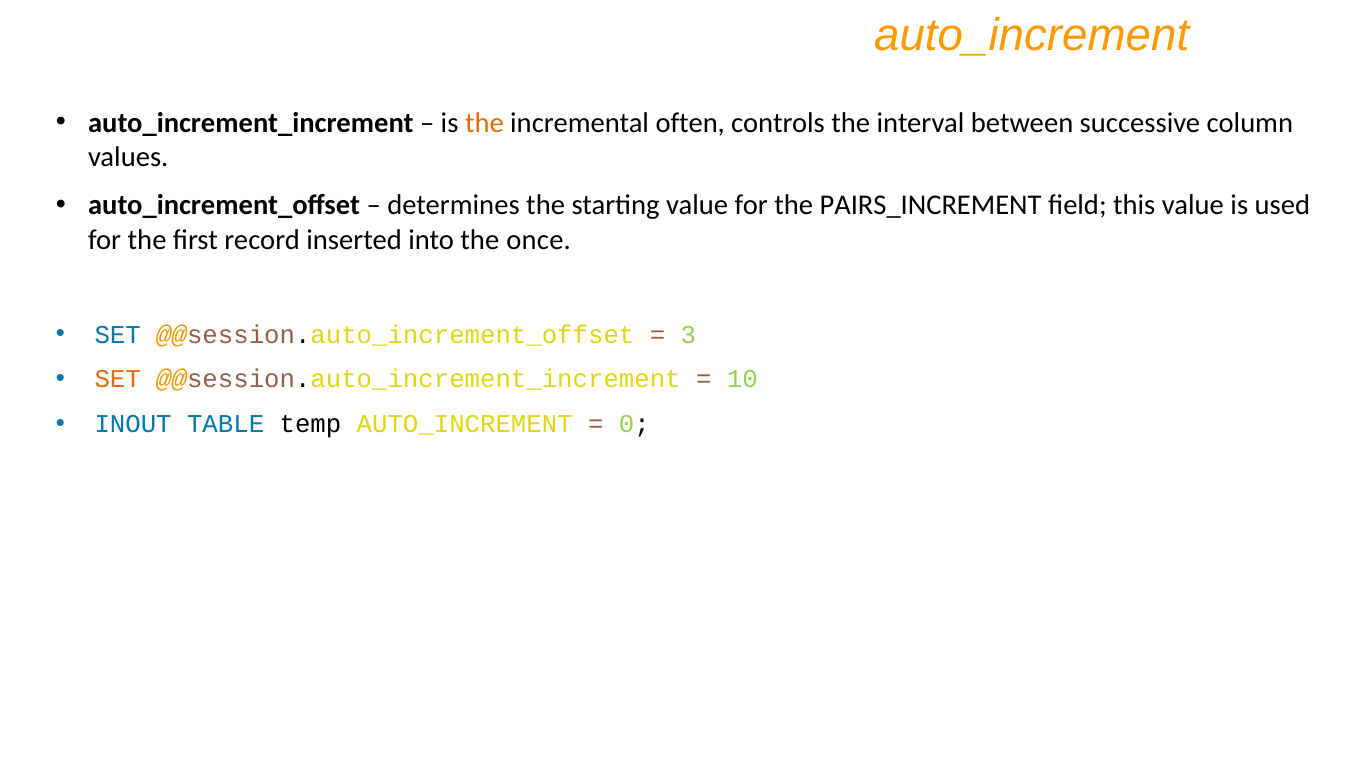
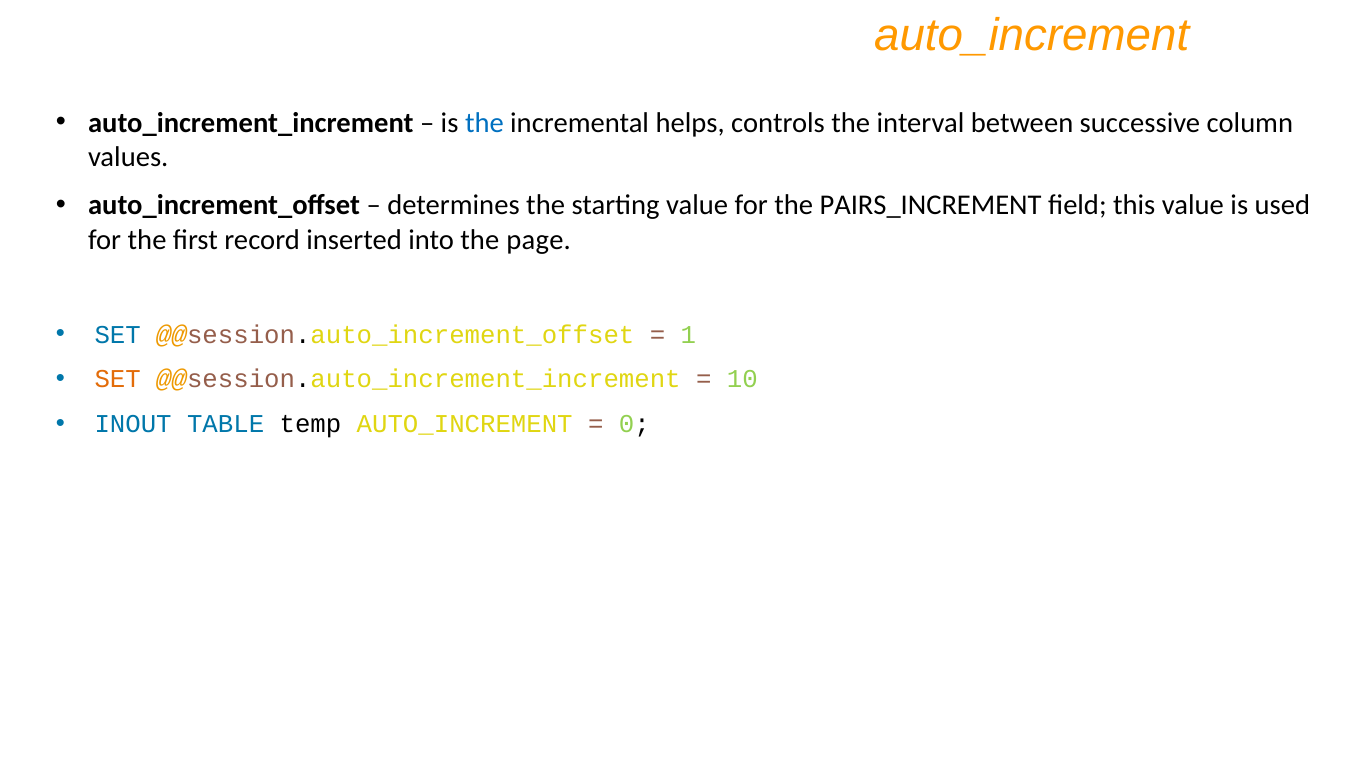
the colour: orange -> blue (484, 123)
often: often -> helps (690, 123)
once: once -> page (539, 240)
3: 3 -> 1 (688, 335)
